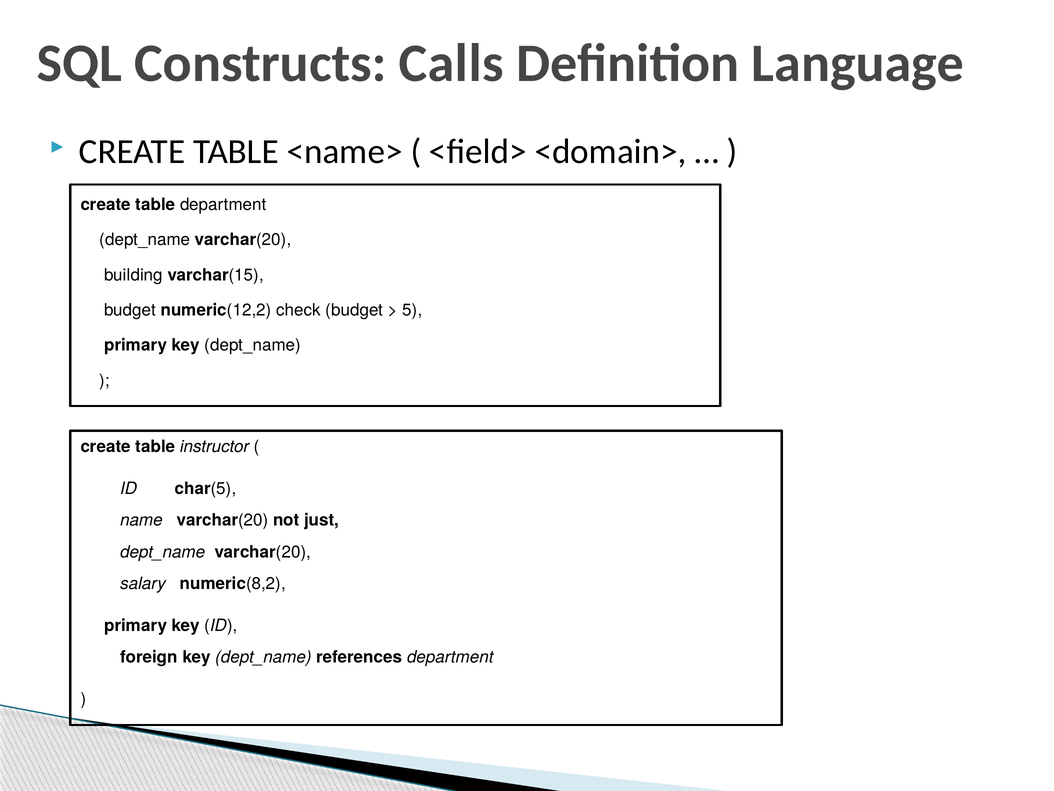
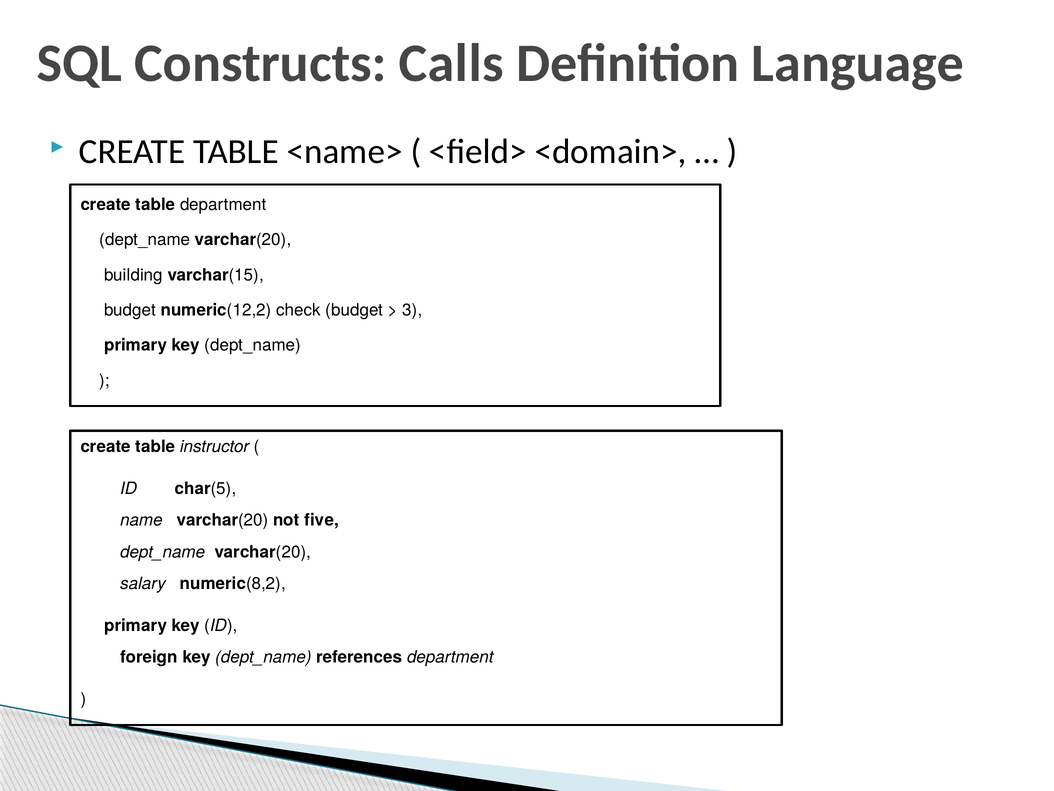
5: 5 -> 3 (412, 310)
just: just -> five (322, 520)
